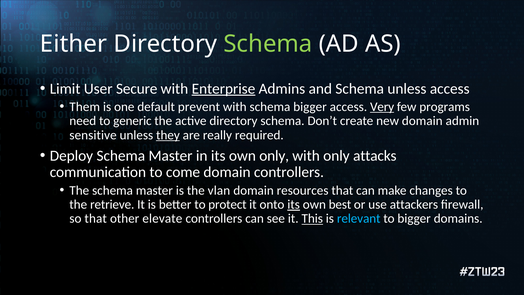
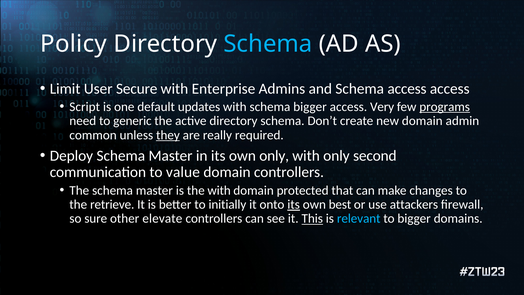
Either: Either -> Policy (74, 44)
Schema colour: light green -> light blue (268, 44)
Enterprise underline: present -> none (223, 89)
Schema unless: unless -> access (407, 89)
Them: Them -> Script (85, 107)
prevent: prevent -> updates (199, 107)
Very underline: present -> none (382, 107)
programs underline: none -> present (445, 107)
sensitive: sensitive -> common (93, 135)
attacks: attacks -> second (375, 156)
come: come -> value (183, 172)
the vlan: vlan -> with (219, 190)
resources: resources -> protected (303, 190)
protect: protect -> initially (227, 204)
so that: that -> sure (96, 218)
